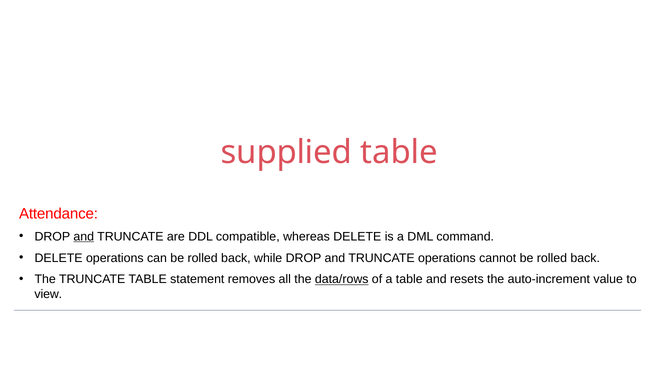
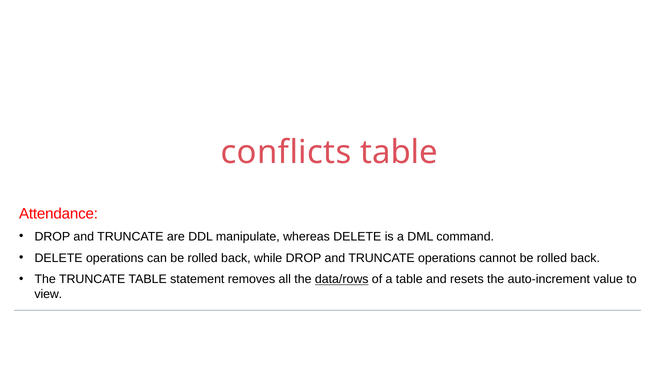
supplied: supplied -> conflicts (286, 152)
and underline: present -> none (84, 236)
compatible: compatible -> manipulate (248, 236)
